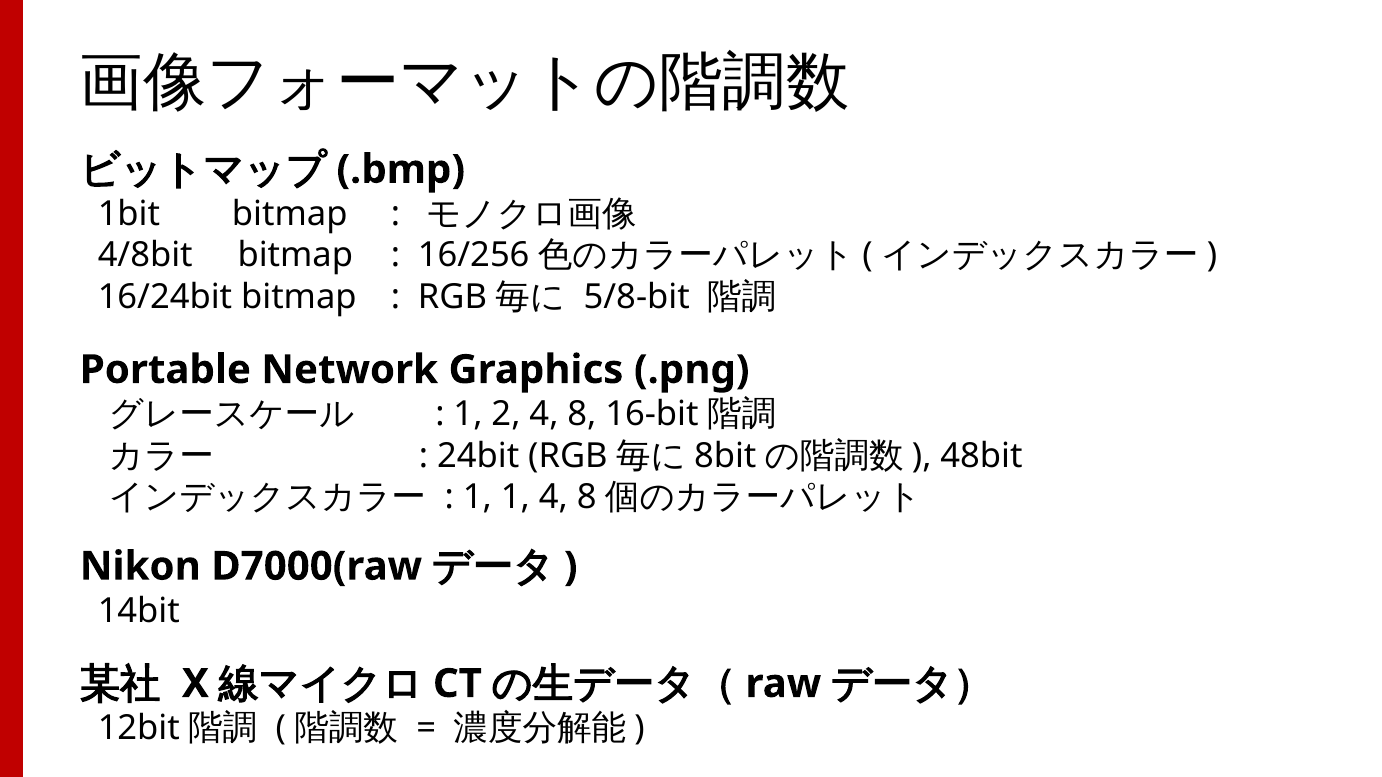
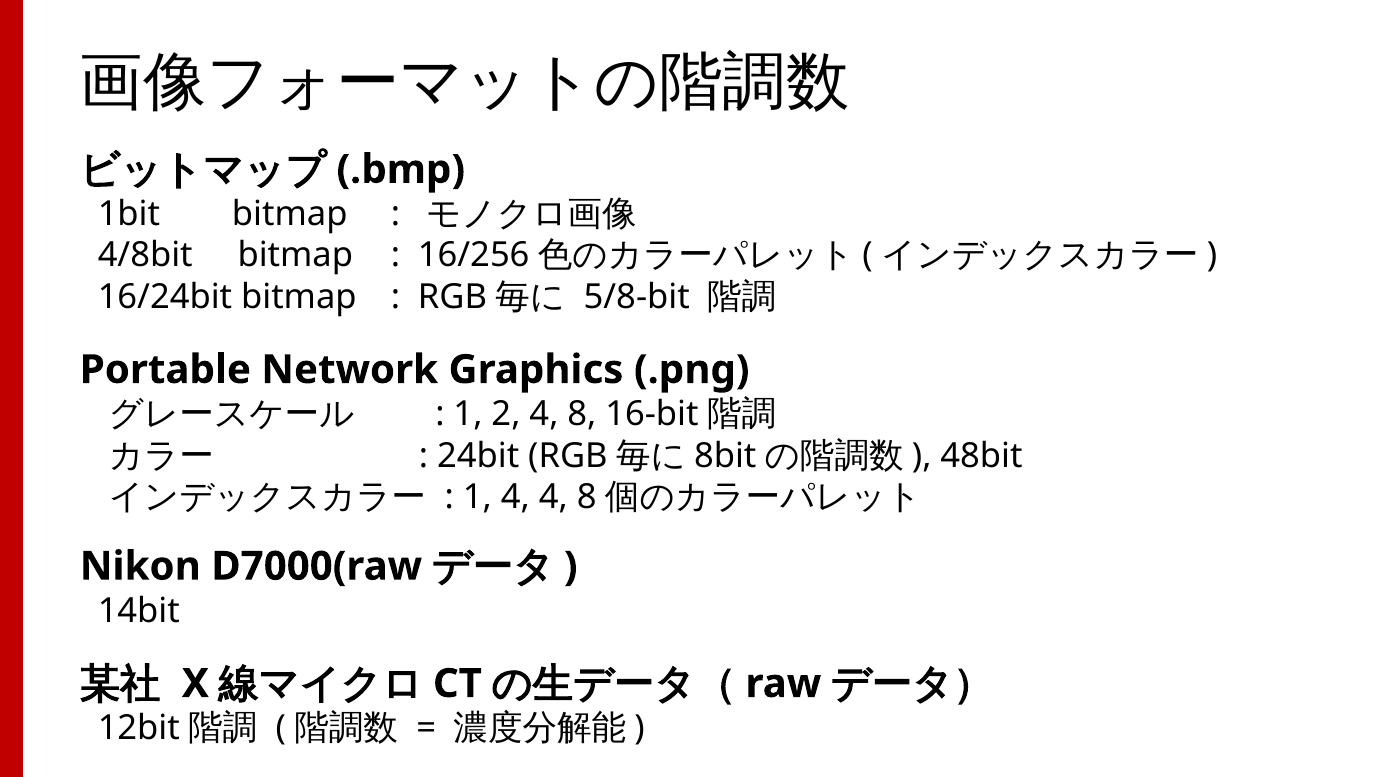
1 1: 1 -> 4 (515, 497)
